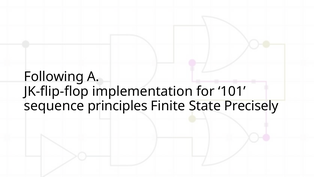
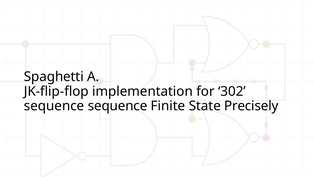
Following: Following -> Spaghetti (54, 77)
101: 101 -> 302 (232, 91)
sequence principles: principles -> sequence (118, 106)
